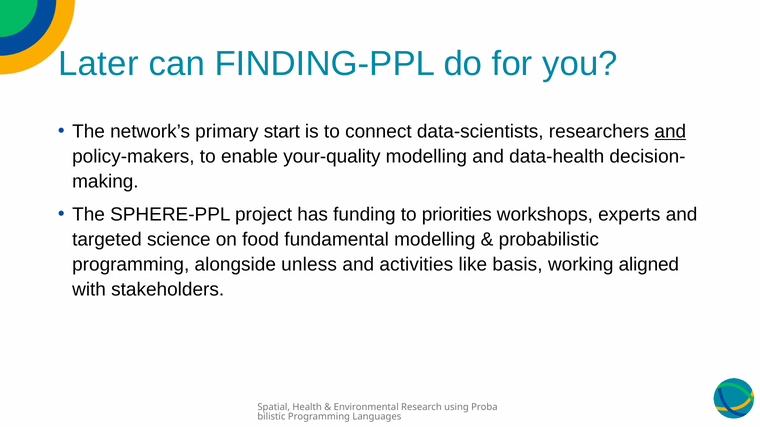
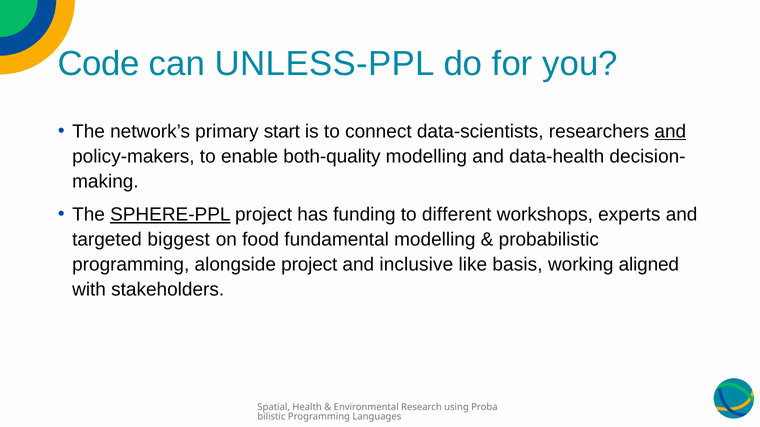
Later: Later -> Code (99, 64)
FINDING-PPL: FINDING-PPL -> UNLESS-PPL (325, 64)
your-quality: your-quality -> both-quality (332, 157)
SPHERE-PPL underline: none -> present (170, 215)
priorities: priorities -> different (457, 215)
science: science -> biggest (179, 240)
alongside unless: unless -> project (309, 265)
activities: activities -> inclusive (416, 265)
